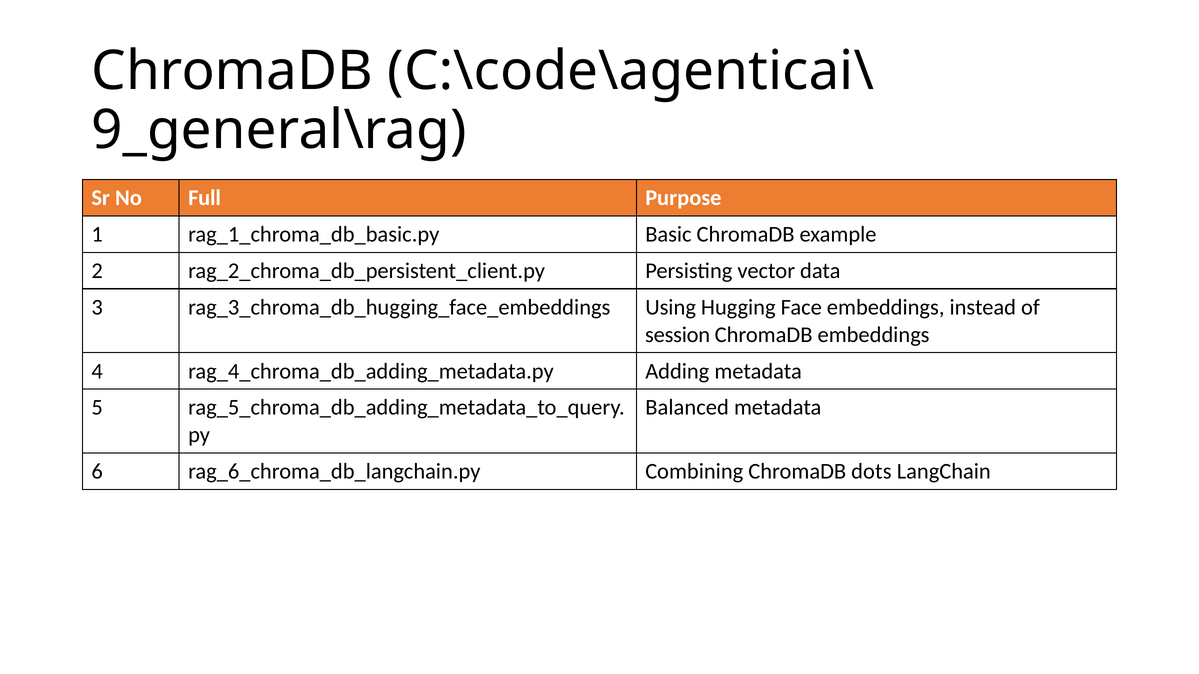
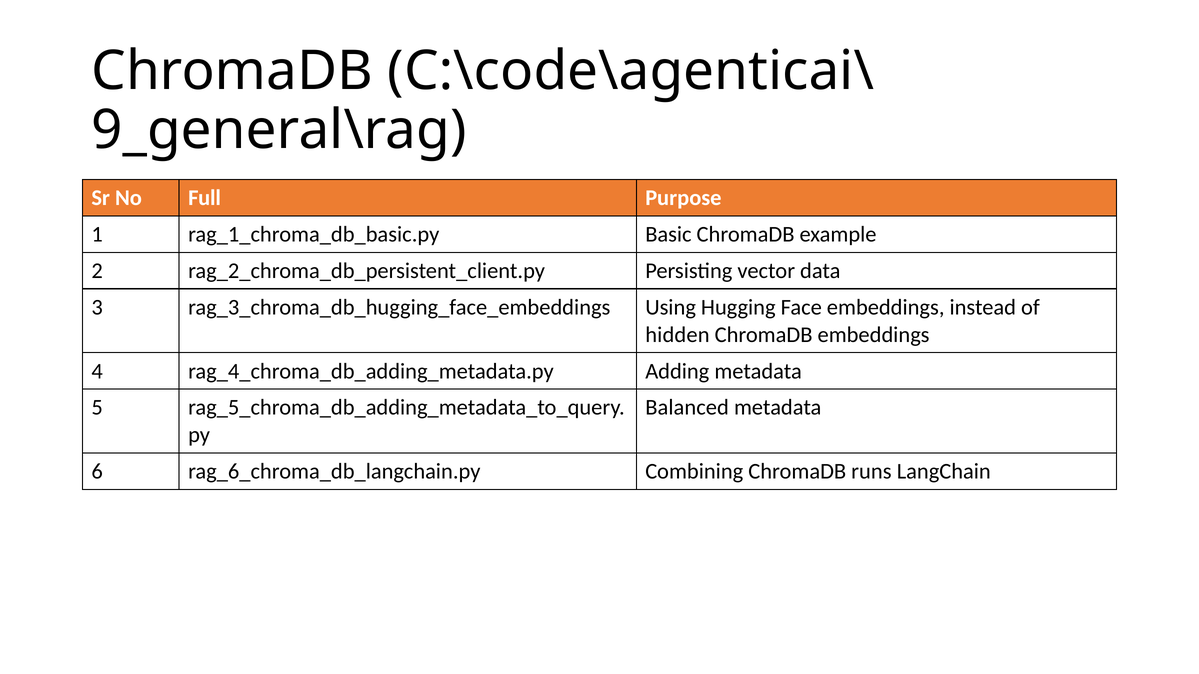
session: session -> hidden (677, 335)
dots: dots -> runs (871, 472)
